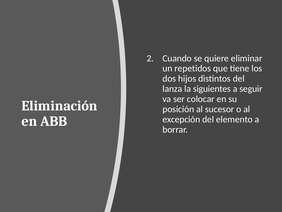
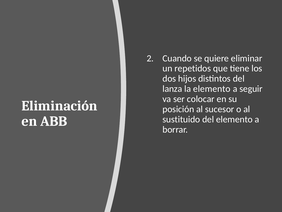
la siguientes: siguientes -> elemento (212, 89)
excepción: excepción -> sustituido (181, 119)
